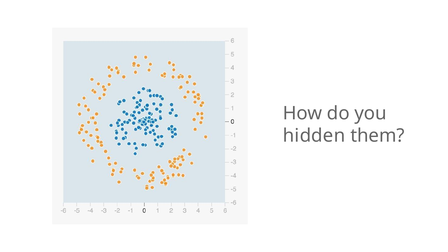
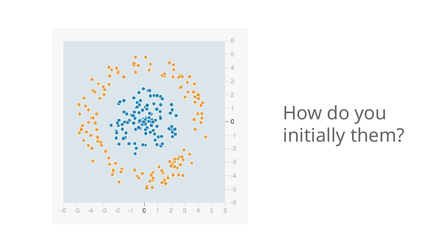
hidden: hidden -> initially (314, 136)
